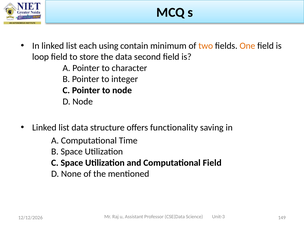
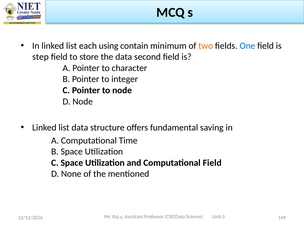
One colour: orange -> blue (247, 46)
loop: loop -> step (40, 57)
functionality: functionality -> fundamental (174, 127)
